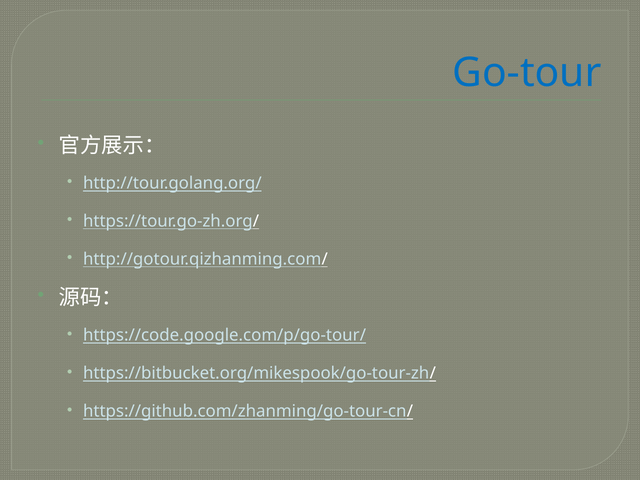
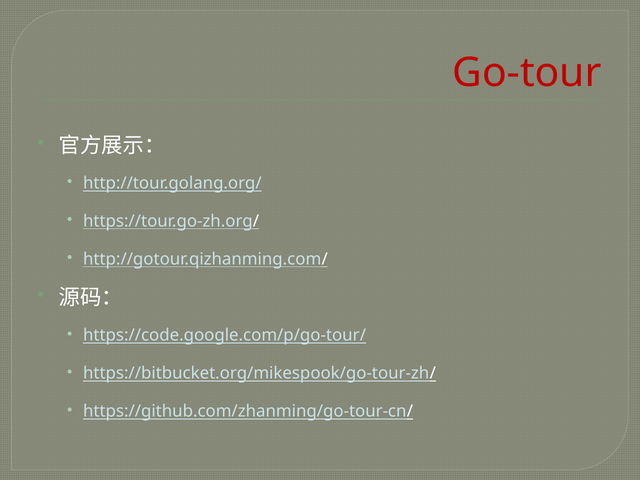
Go-tour colour: blue -> red (527, 73)
